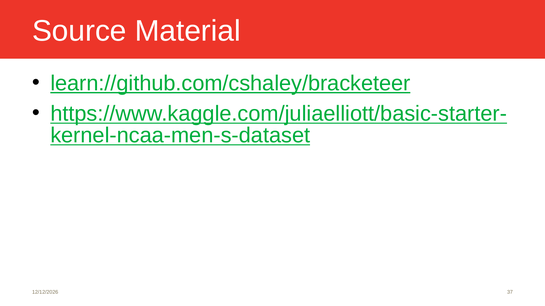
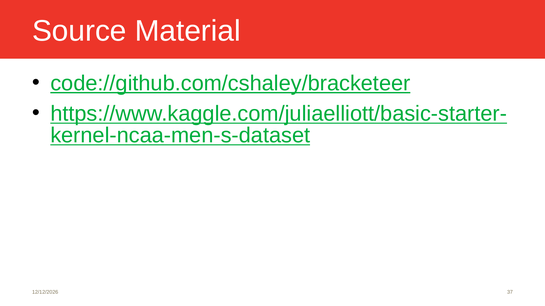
learn://github.com/cshaley/bracketeer: learn://github.com/cshaley/bracketeer -> code://github.com/cshaley/bracketeer (230, 83)
